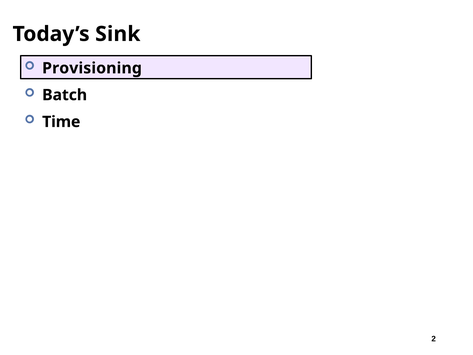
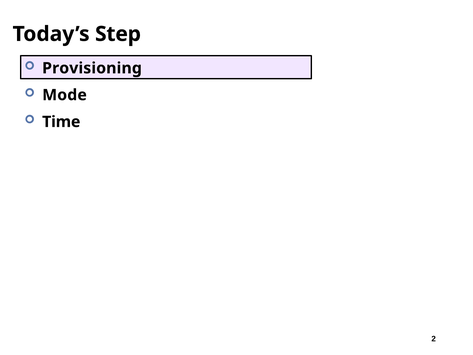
Sink: Sink -> Step (118, 34)
Batch: Batch -> Mode (65, 95)
